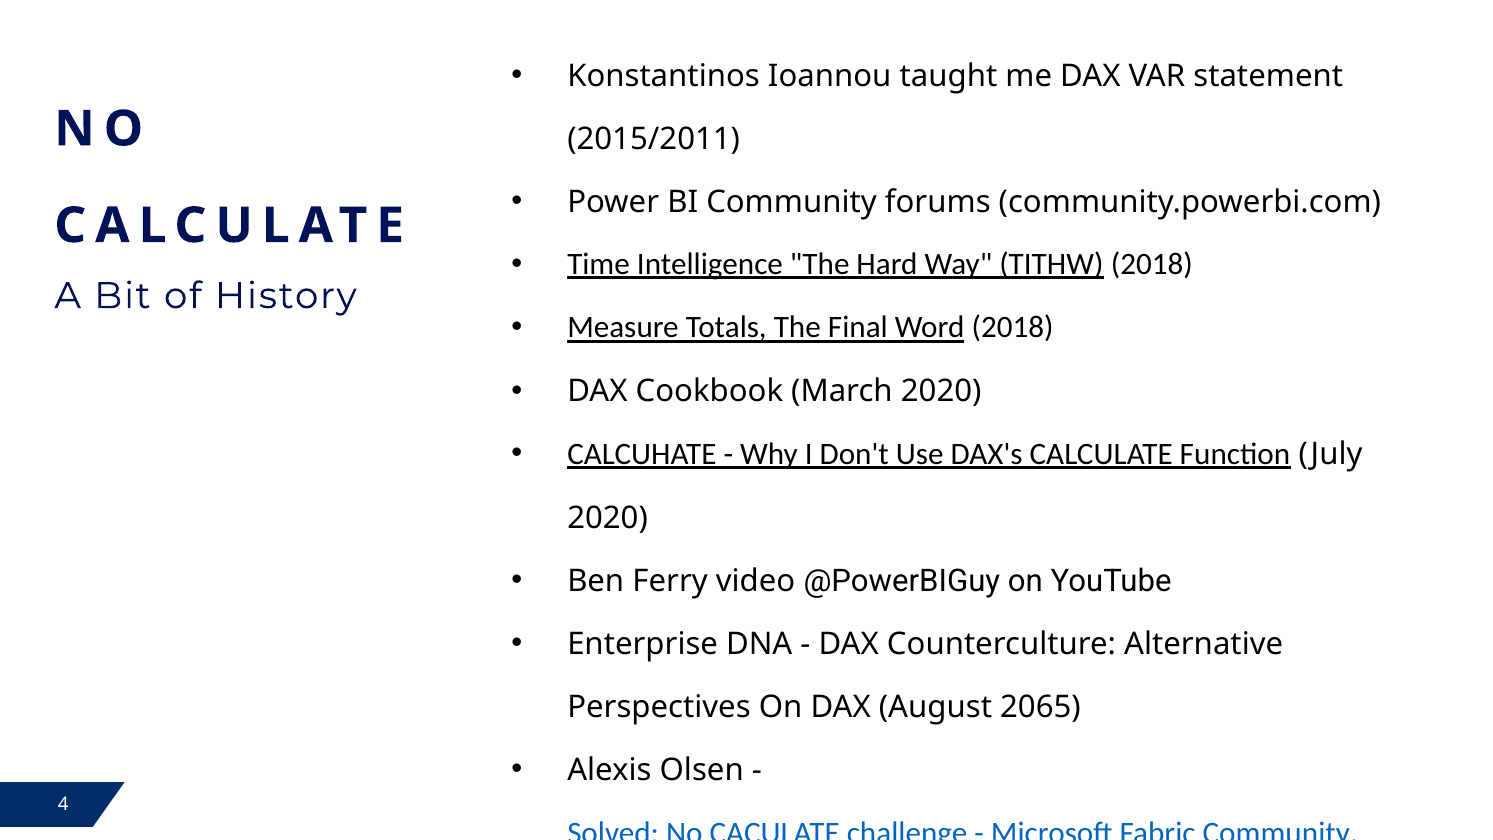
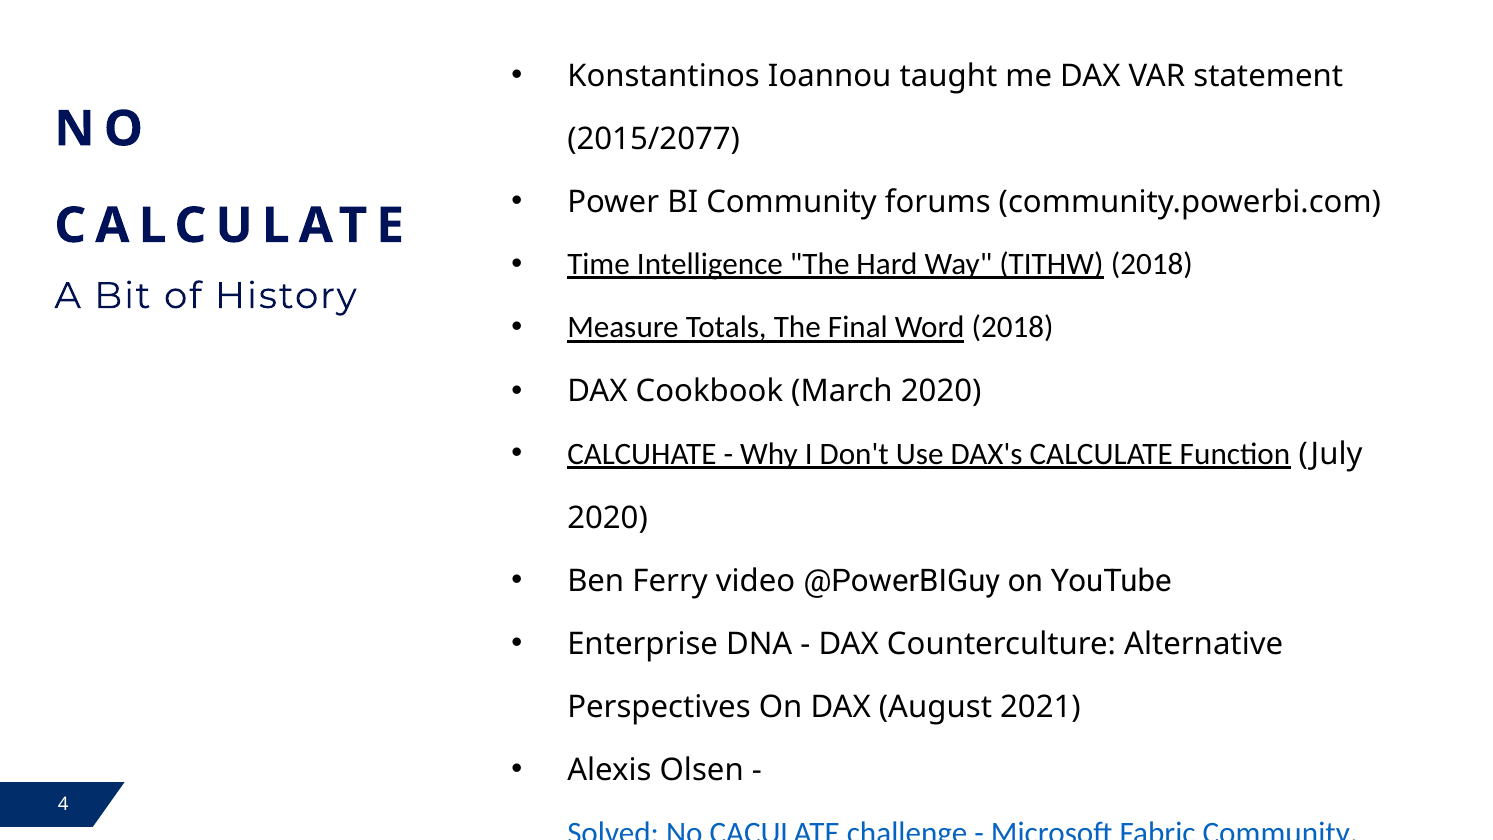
2015/2011: 2015/2011 -> 2015/2077 (654, 139)
2065: 2065 -> 2021 (1040, 707)
